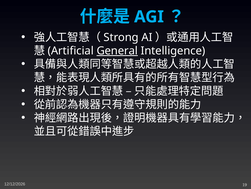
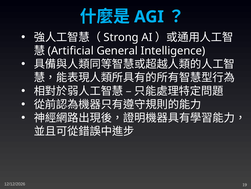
General underline: present -> none (117, 51)
